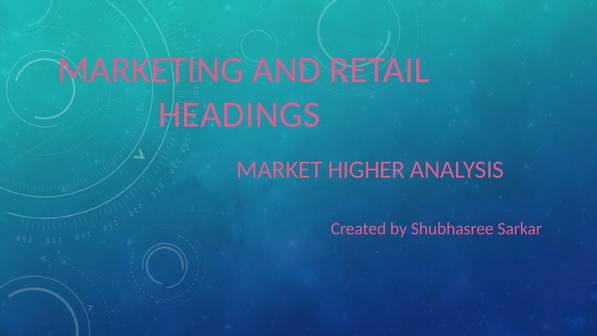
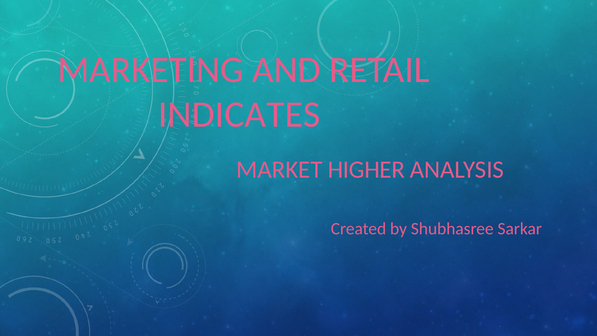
HEADINGS: HEADINGS -> INDICATES (239, 115)
